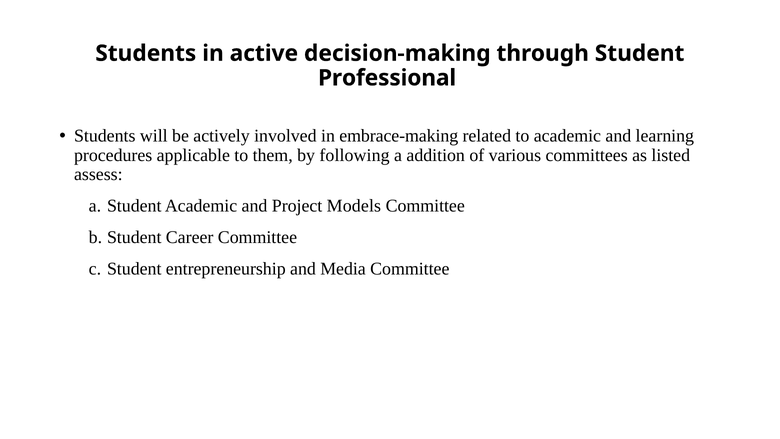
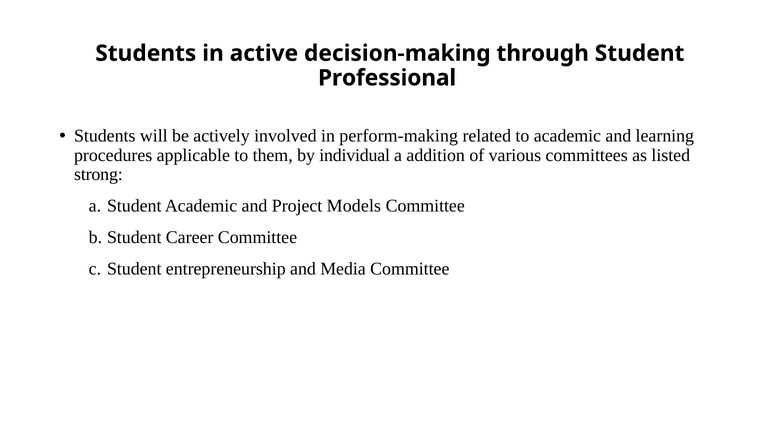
embrace-making: embrace-making -> perform-making (399, 136)
following: following -> individual (355, 155)
assess: assess -> strong (98, 174)
